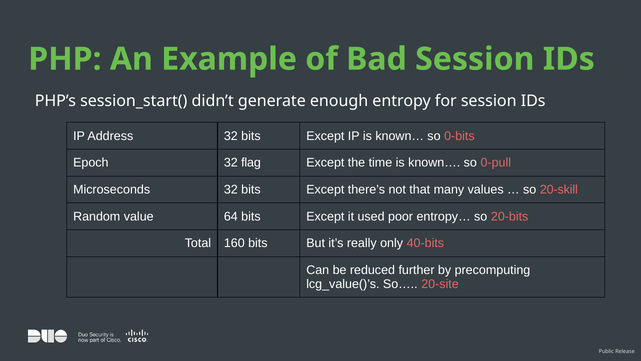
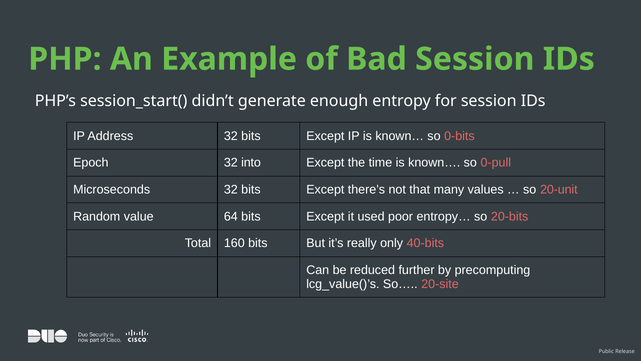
flag: flag -> into (251, 163)
20-skill: 20-skill -> 20-unit (559, 189)
